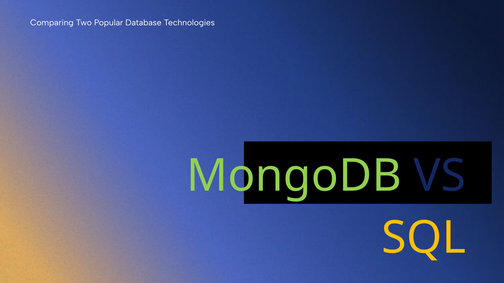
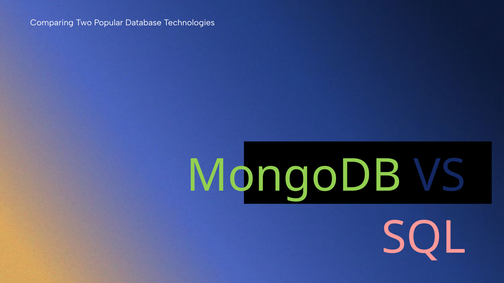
SQL colour: yellow -> pink (424, 238)
